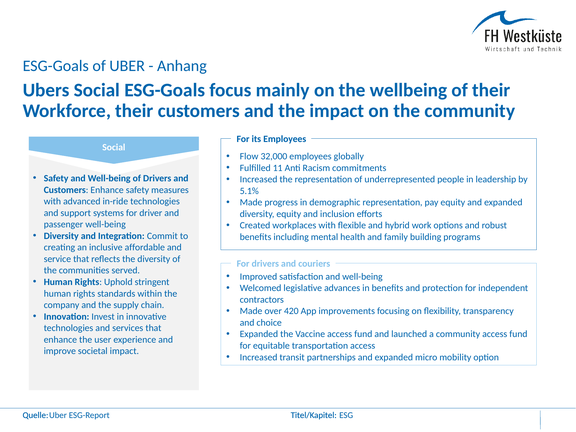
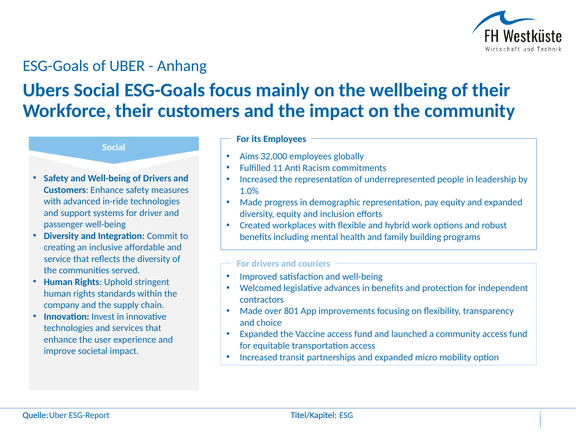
Flow: Flow -> Aims (249, 156)
5.1%: 5.1% -> 1.0% (249, 191)
420: 420 -> 801 (291, 311)
